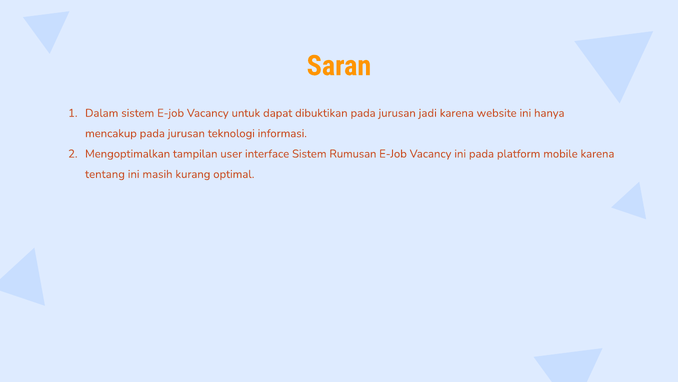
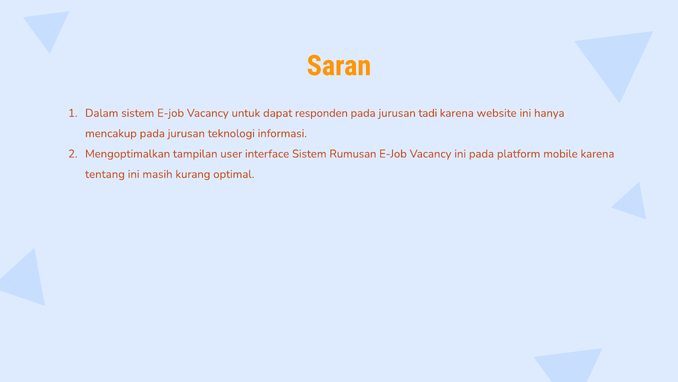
dibuktikan: dibuktikan -> responden (321, 113)
jadi: jadi -> tadi (428, 113)
